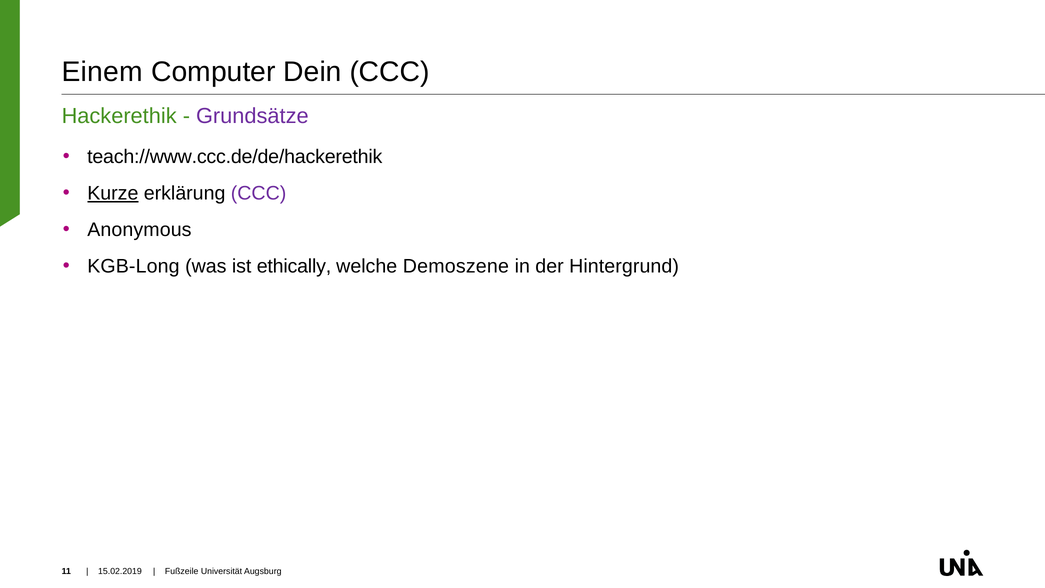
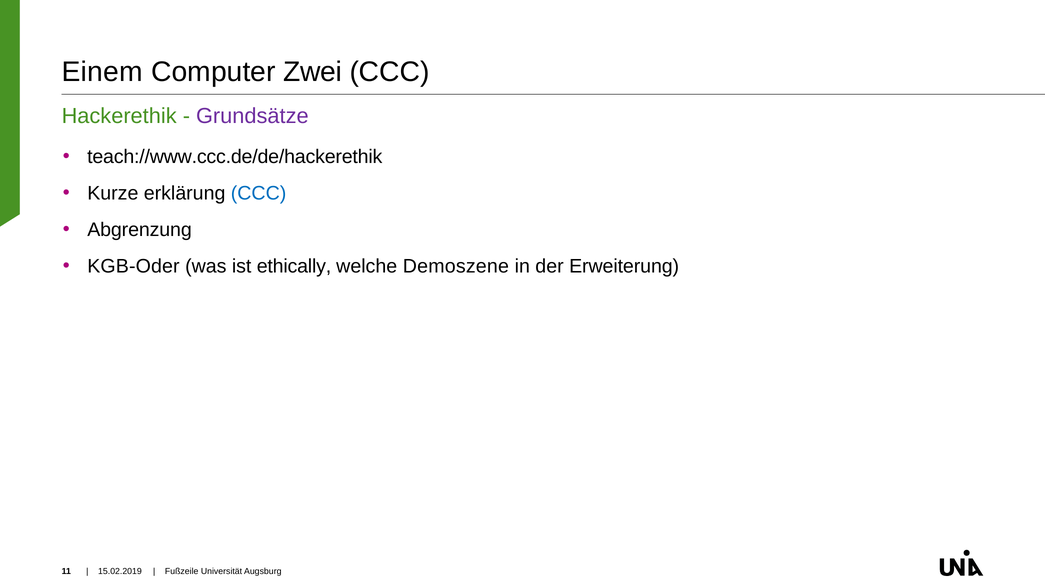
Dein: Dein -> Zwei (313, 72)
Kurze underline: present -> none (113, 193)
CCC colour: purple -> blue (259, 193)
Anonymous: Anonymous -> Abgrenzung (140, 230)
KGB-Long: KGB-Long -> KGB-Oder (133, 266)
Hintergrund: Hintergrund -> Erweiterung (624, 266)
